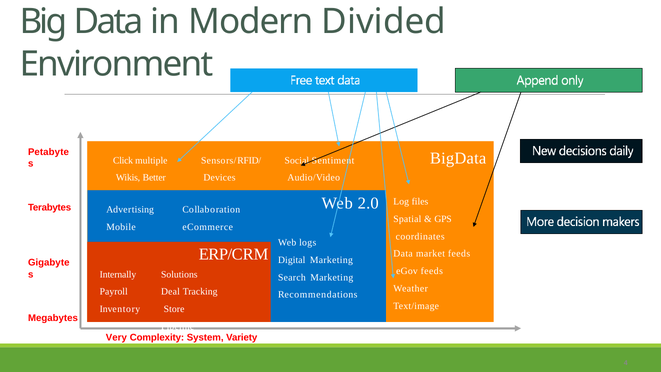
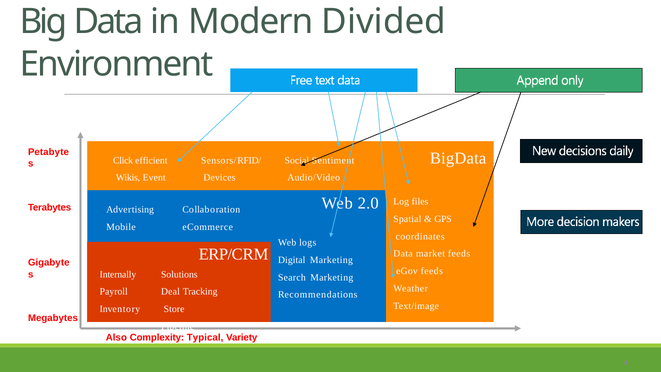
multiple: multiple -> efficient (151, 160)
Better: Better -> Event (154, 178)
Very: Very -> Also (116, 337)
System: System -> Typical (205, 337)
